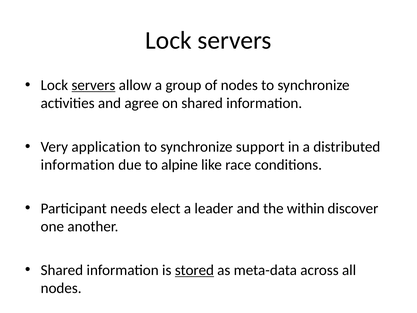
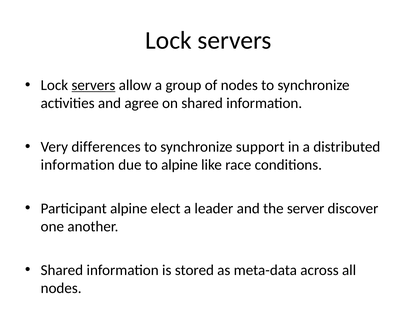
application: application -> differences (106, 147)
Participant needs: needs -> alpine (129, 208)
within: within -> server (306, 208)
stored underline: present -> none (194, 270)
